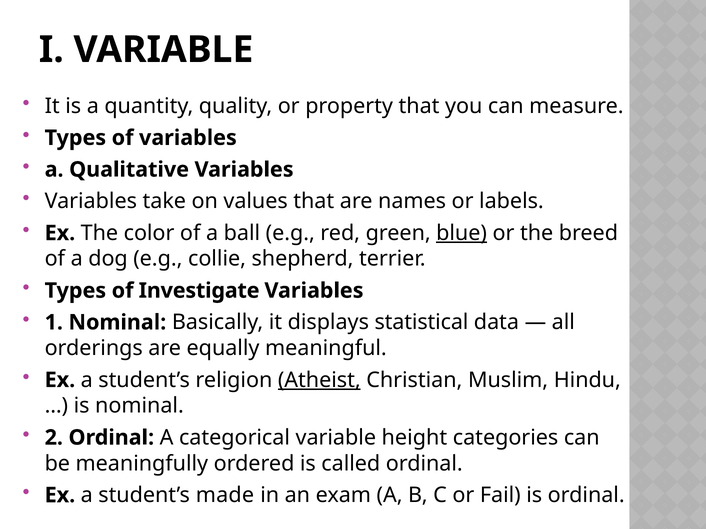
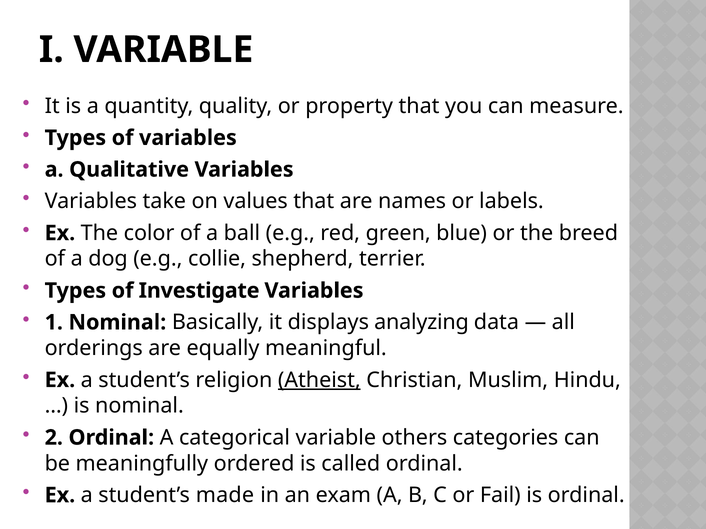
blue underline: present -> none (462, 233)
statistical: statistical -> analyzing (421, 323)
height: height -> others (414, 438)
